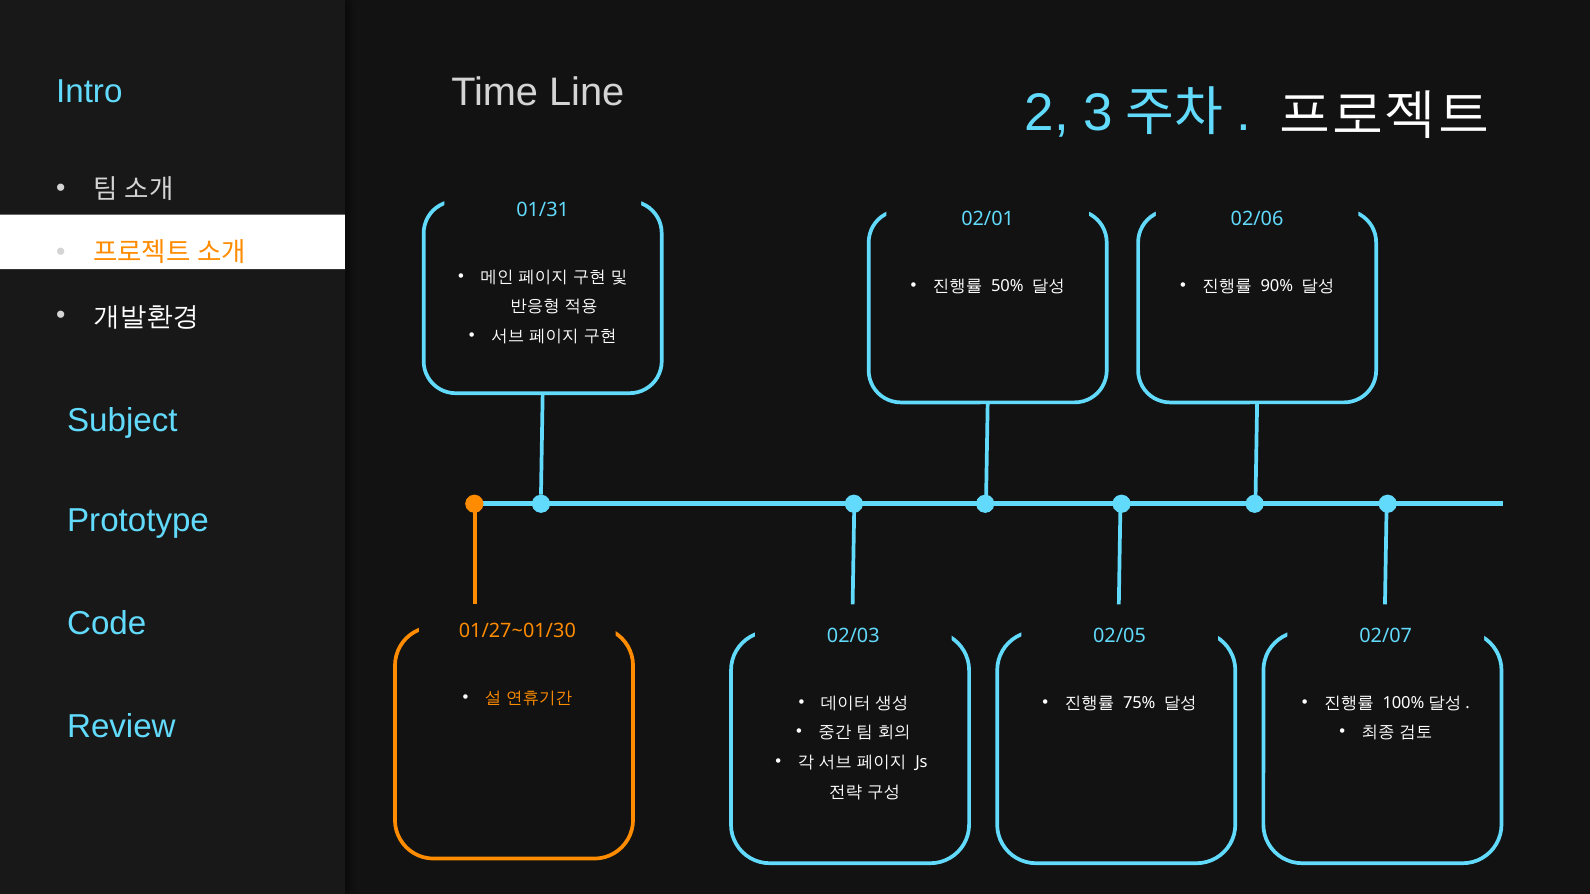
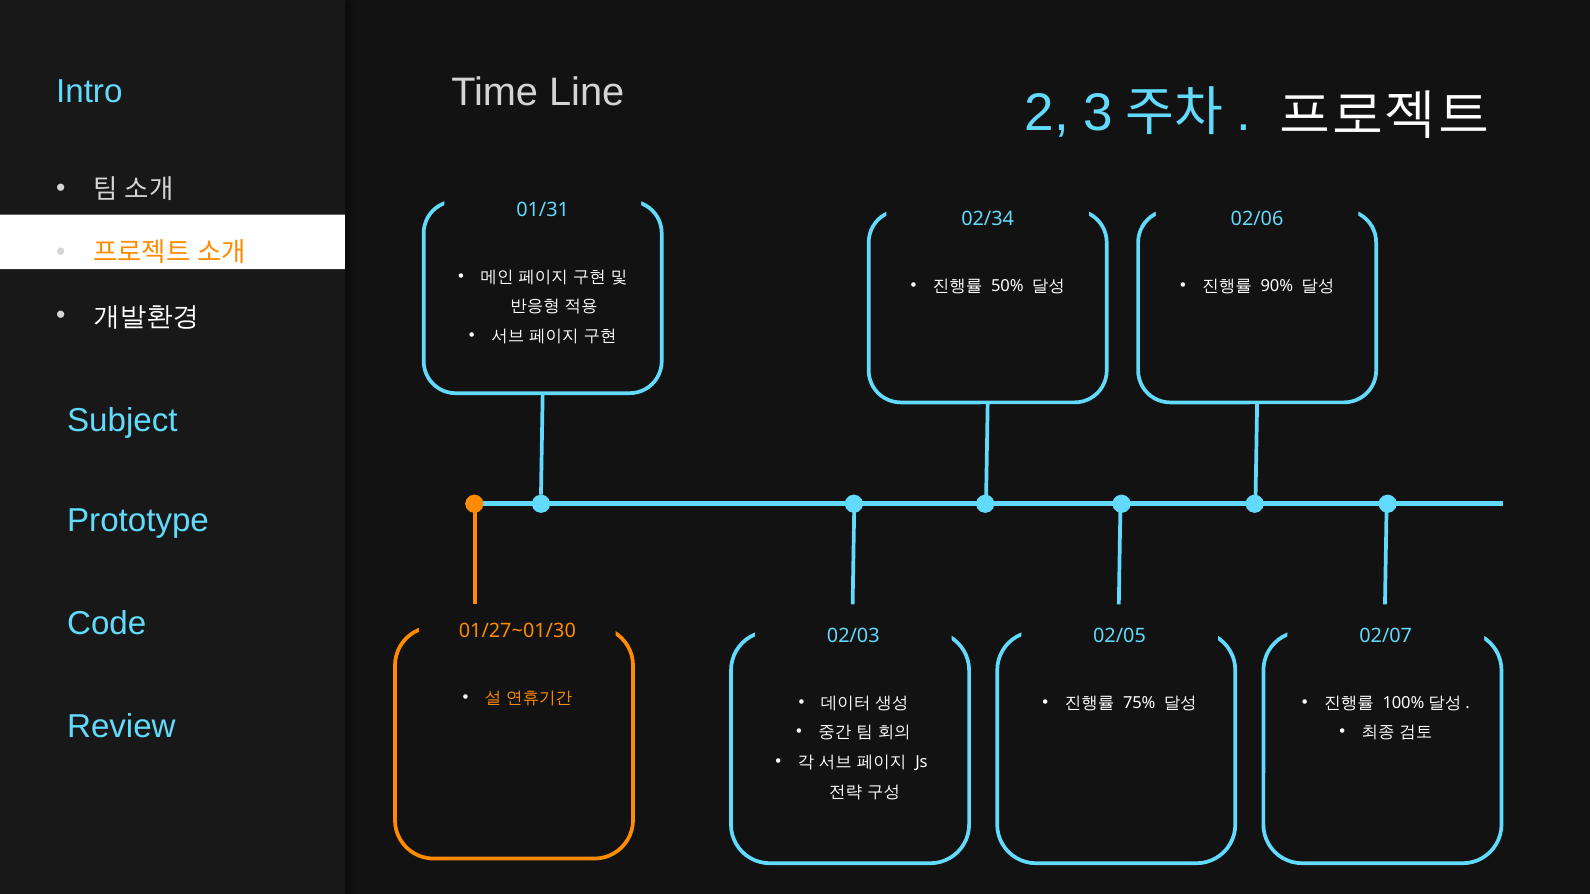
02/01: 02/01 -> 02/34 (988, 219)
